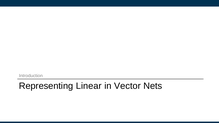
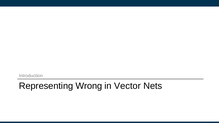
Linear: Linear -> Wrong (89, 86)
